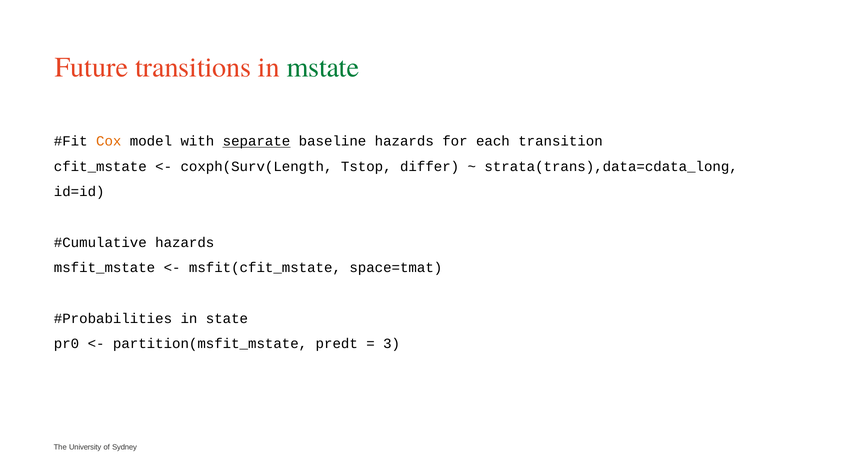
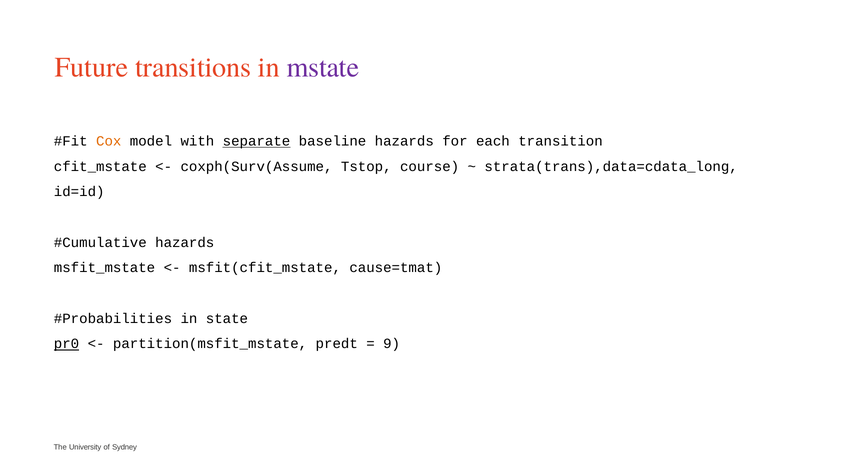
mstate colour: green -> purple (323, 68)
coxph(Surv(Length: coxph(Surv(Length -> coxph(Surv(Assume (257, 167)
differ: differ -> course (430, 167)
space=tmat: space=tmat -> cause=tmat (396, 268)
pr0 underline: none -> present (67, 344)
3: 3 -> 9 (392, 344)
